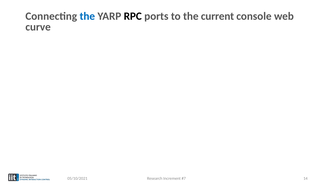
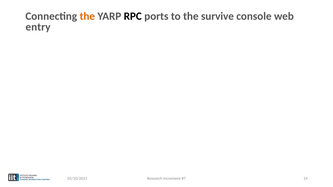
the colour: blue -> orange (87, 16)
current: current -> survive (217, 16)
curve: curve -> entry (38, 27)
